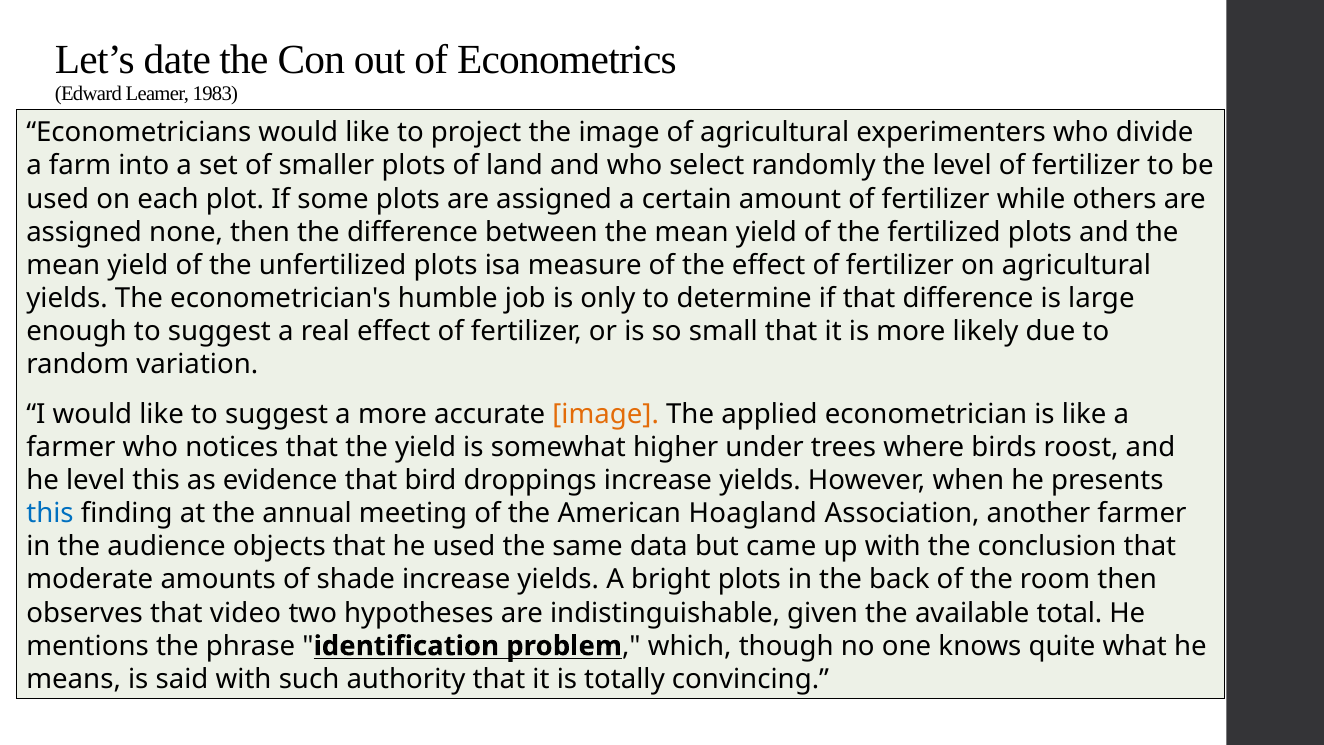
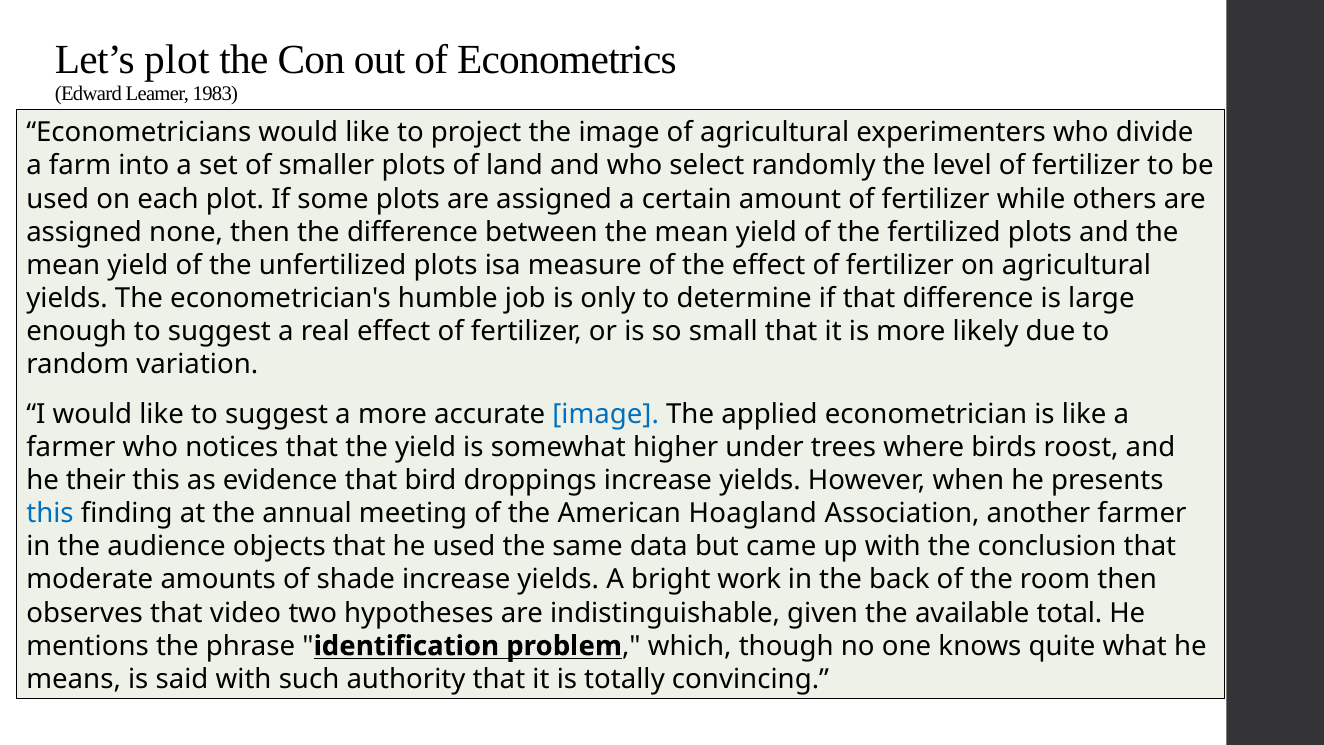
Let’s date: date -> plot (177, 60)
image colour: orange -> blue (606, 414)
he level: level -> their (96, 480)
bright plots: plots -> work (749, 580)
